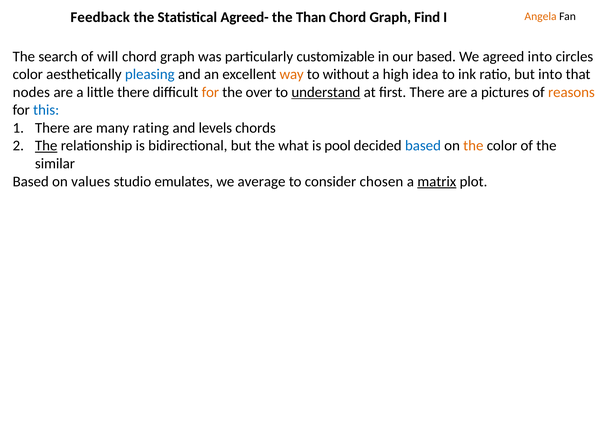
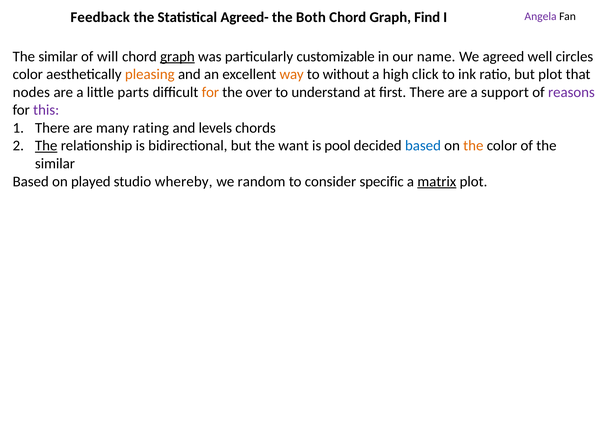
Than: Than -> Both (311, 17)
Angela colour: orange -> purple (541, 16)
search: search -> similar (58, 57)
graph underline: none -> present (177, 57)
our based: based -> name (436, 57)
agreed into: into -> well (540, 57)
pleasing colour: blue -> orange (150, 74)
idea: idea -> click (425, 74)
but into: into -> plot (550, 74)
little there: there -> parts (133, 92)
understand underline: present -> none (326, 92)
pictures: pictures -> support (505, 92)
reasons colour: orange -> purple (571, 92)
this colour: blue -> purple (46, 110)
what: what -> want (294, 146)
values: values -> played (91, 182)
emulates: emulates -> whereby (184, 182)
average: average -> random (261, 182)
chosen: chosen -> specific (382, 182)
